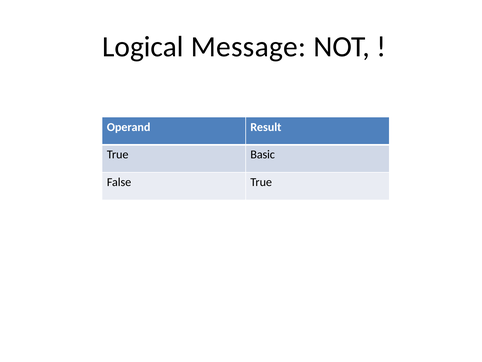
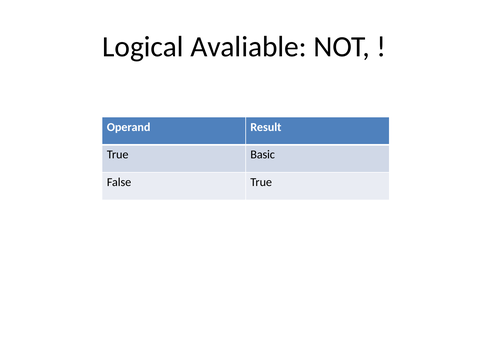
Message: Message -> Avaliable (249, 47)
